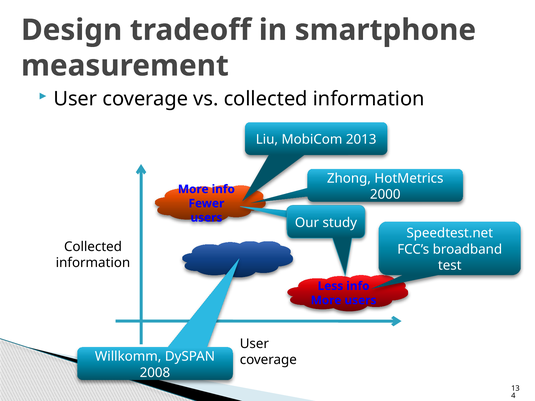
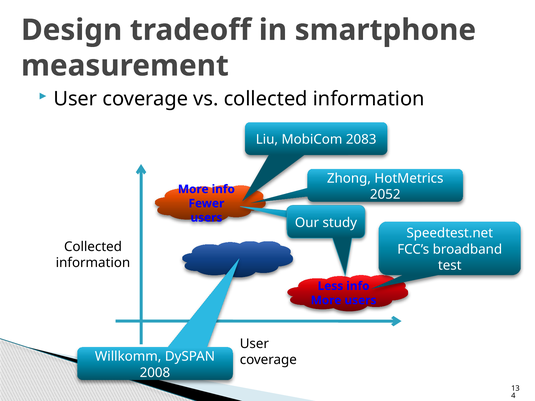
2013: 2013 -> 2083 (361, 140)
2000: 2000 -> 2052 (385, 194)
